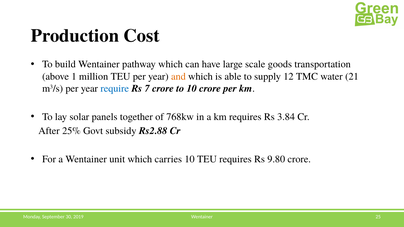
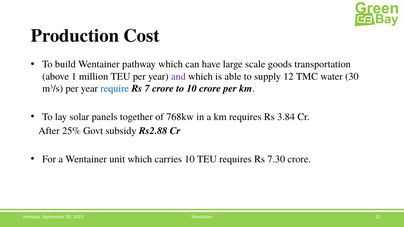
and colour: orange -> purple (178, 76)
water 21: 21 -> 30 (352, 76)
9.80: 9.80 -> 7.30 (276, 159)
